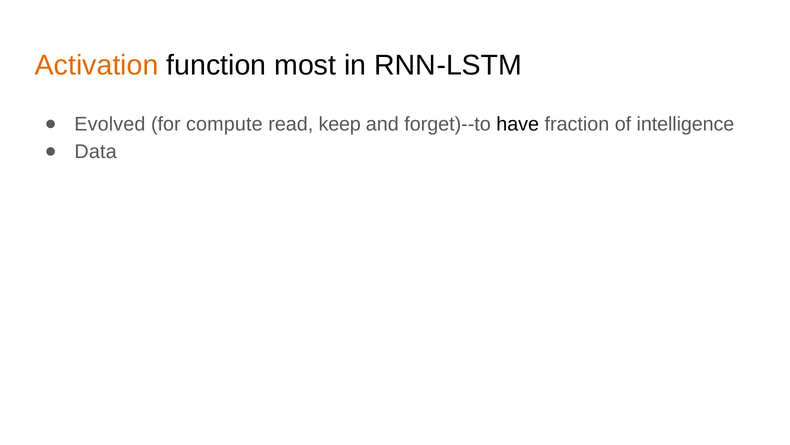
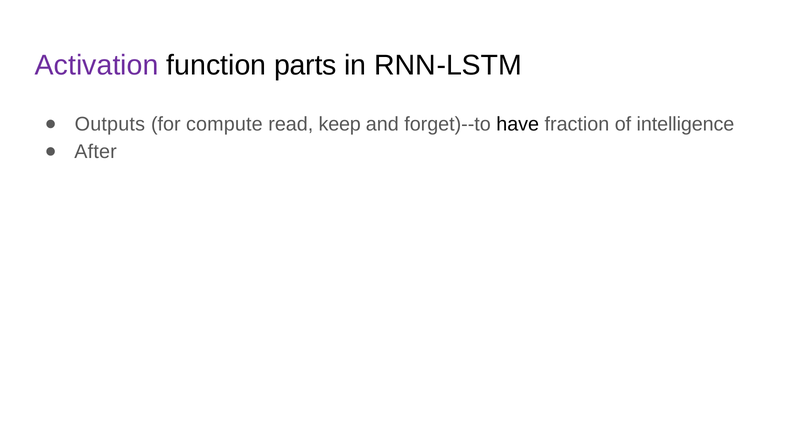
Activation colour: orange -> purple (97, 65)
most: most -> parts (305, 65)
Evolved: Evolved -> Outputs (110, 124)
Data: Data -> After (96, 151)
